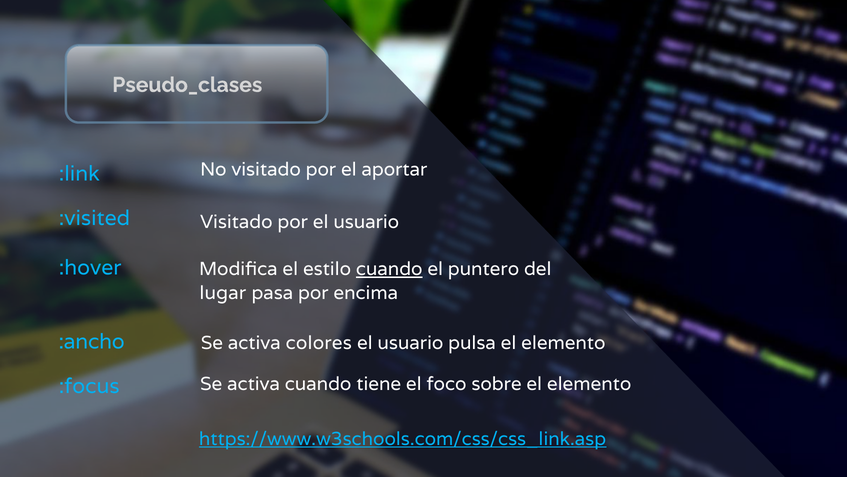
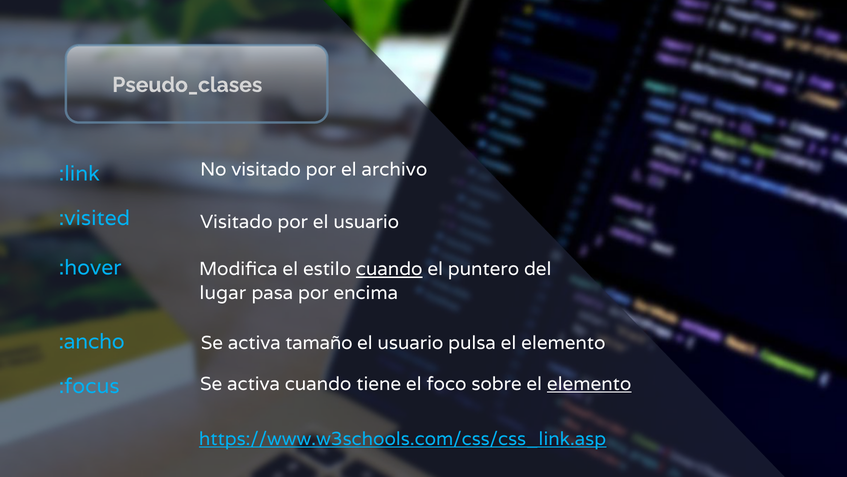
aportar: aportar -> archivo (394, 169)
colores: colores -> tamaño (319, 343)
elemento underline: none -> present (589, 384)
